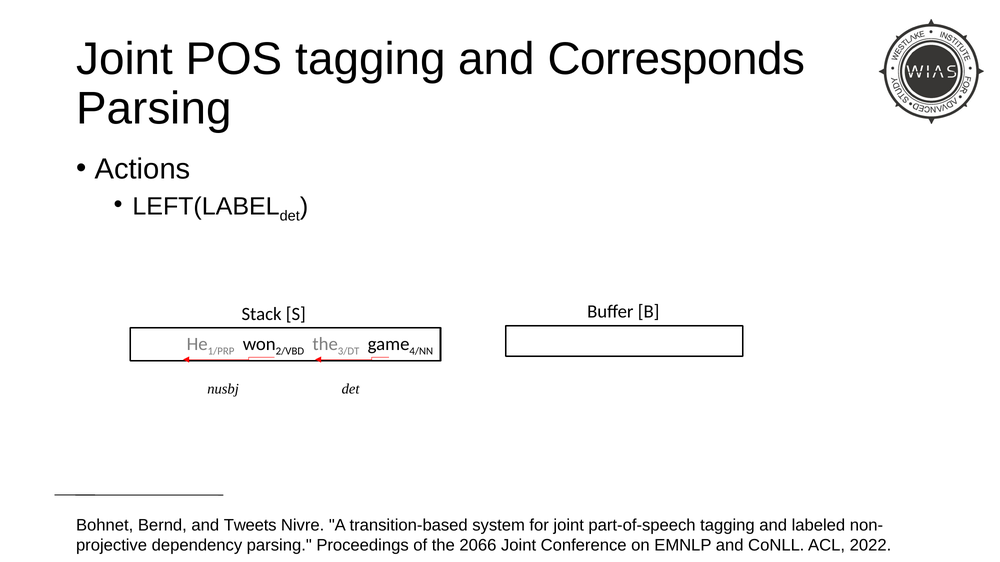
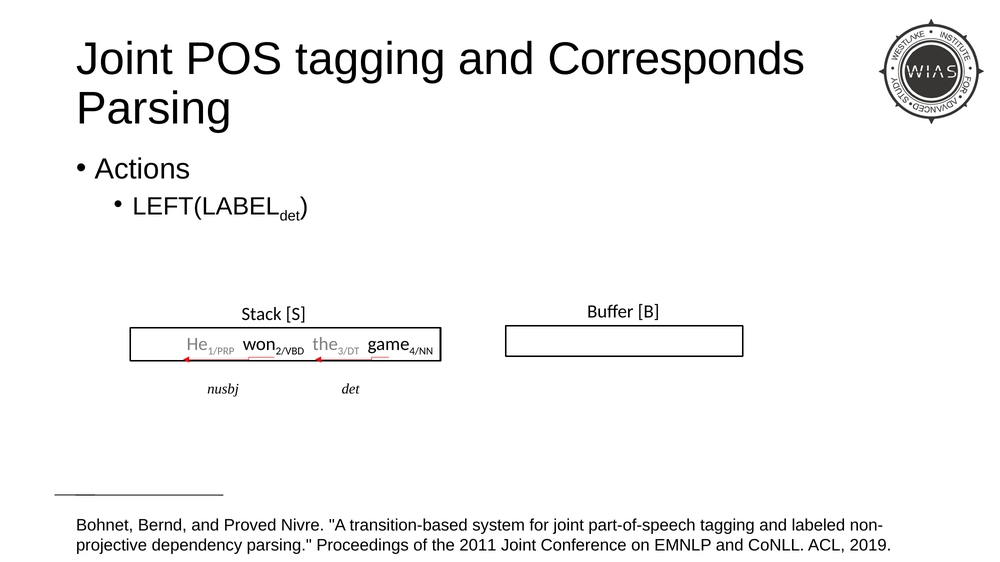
Tweets: Tweets -> Proved (250, 526)
2066: 2066 -> 2011 (478, 546)
2022: 2022 -> 2019 (870, 546)
